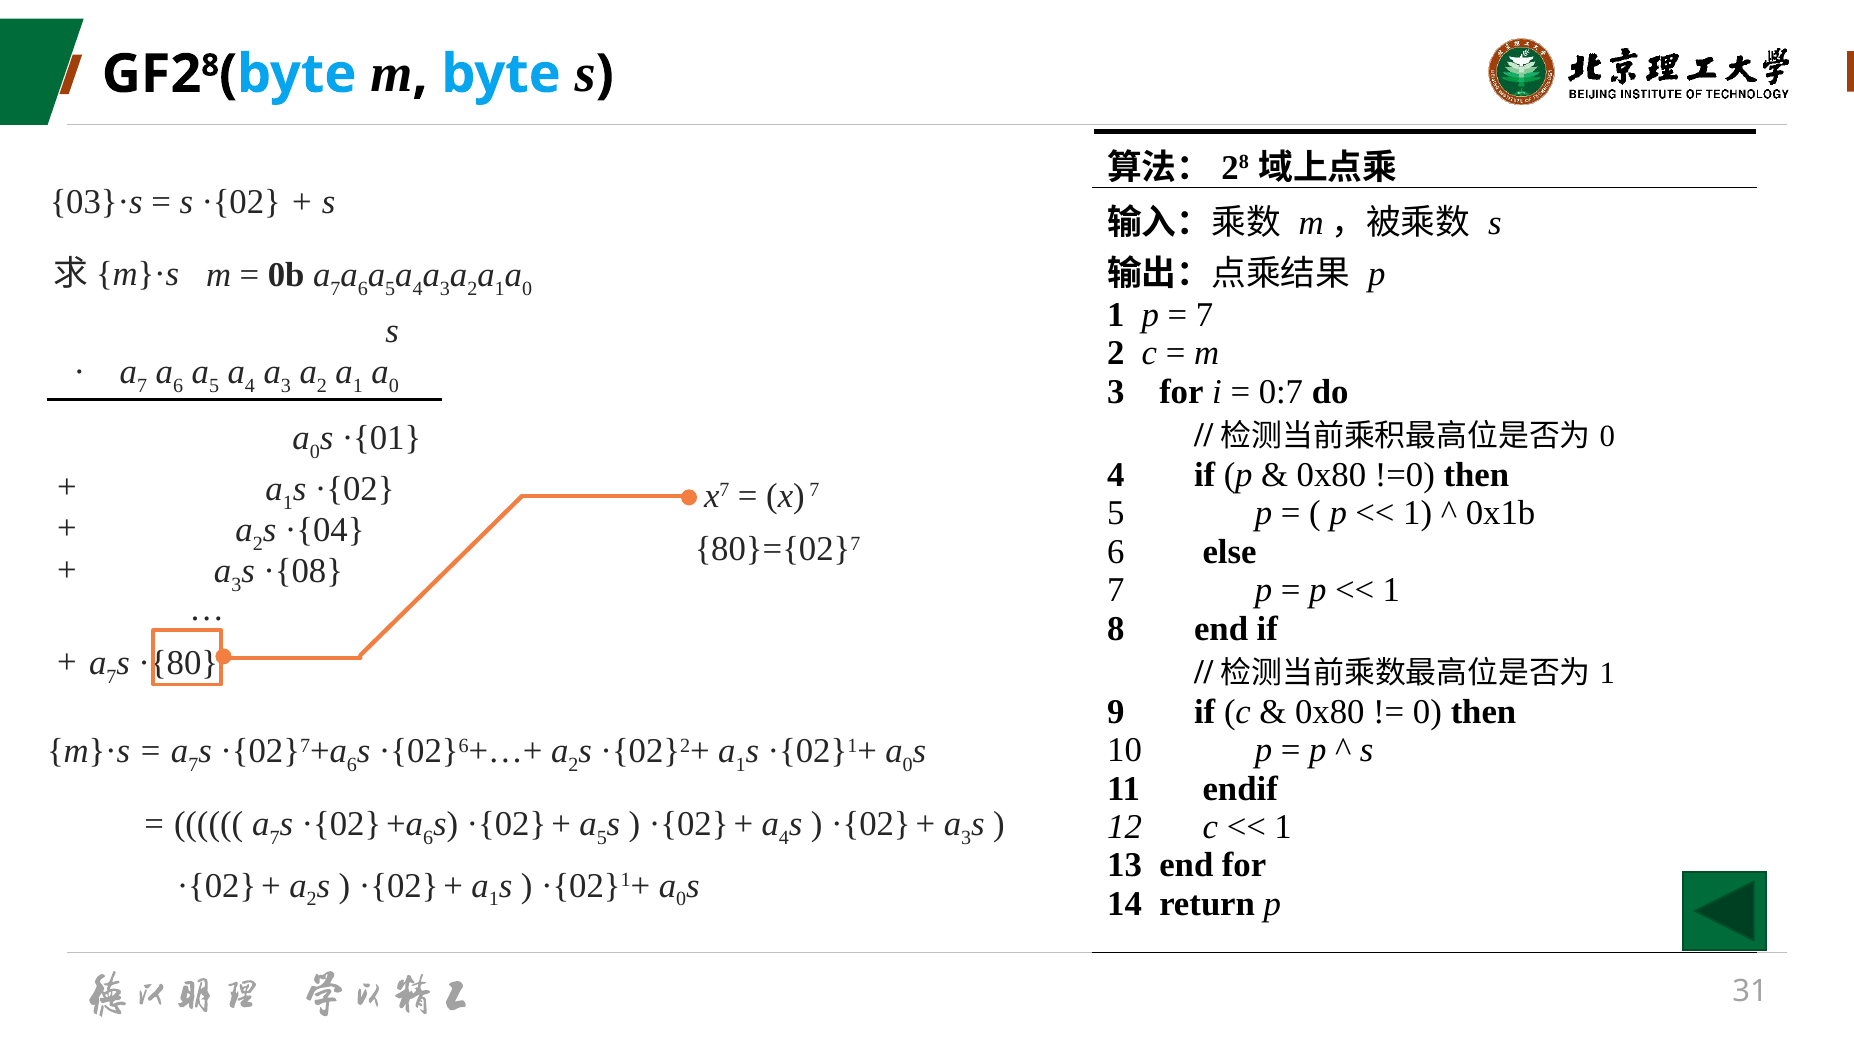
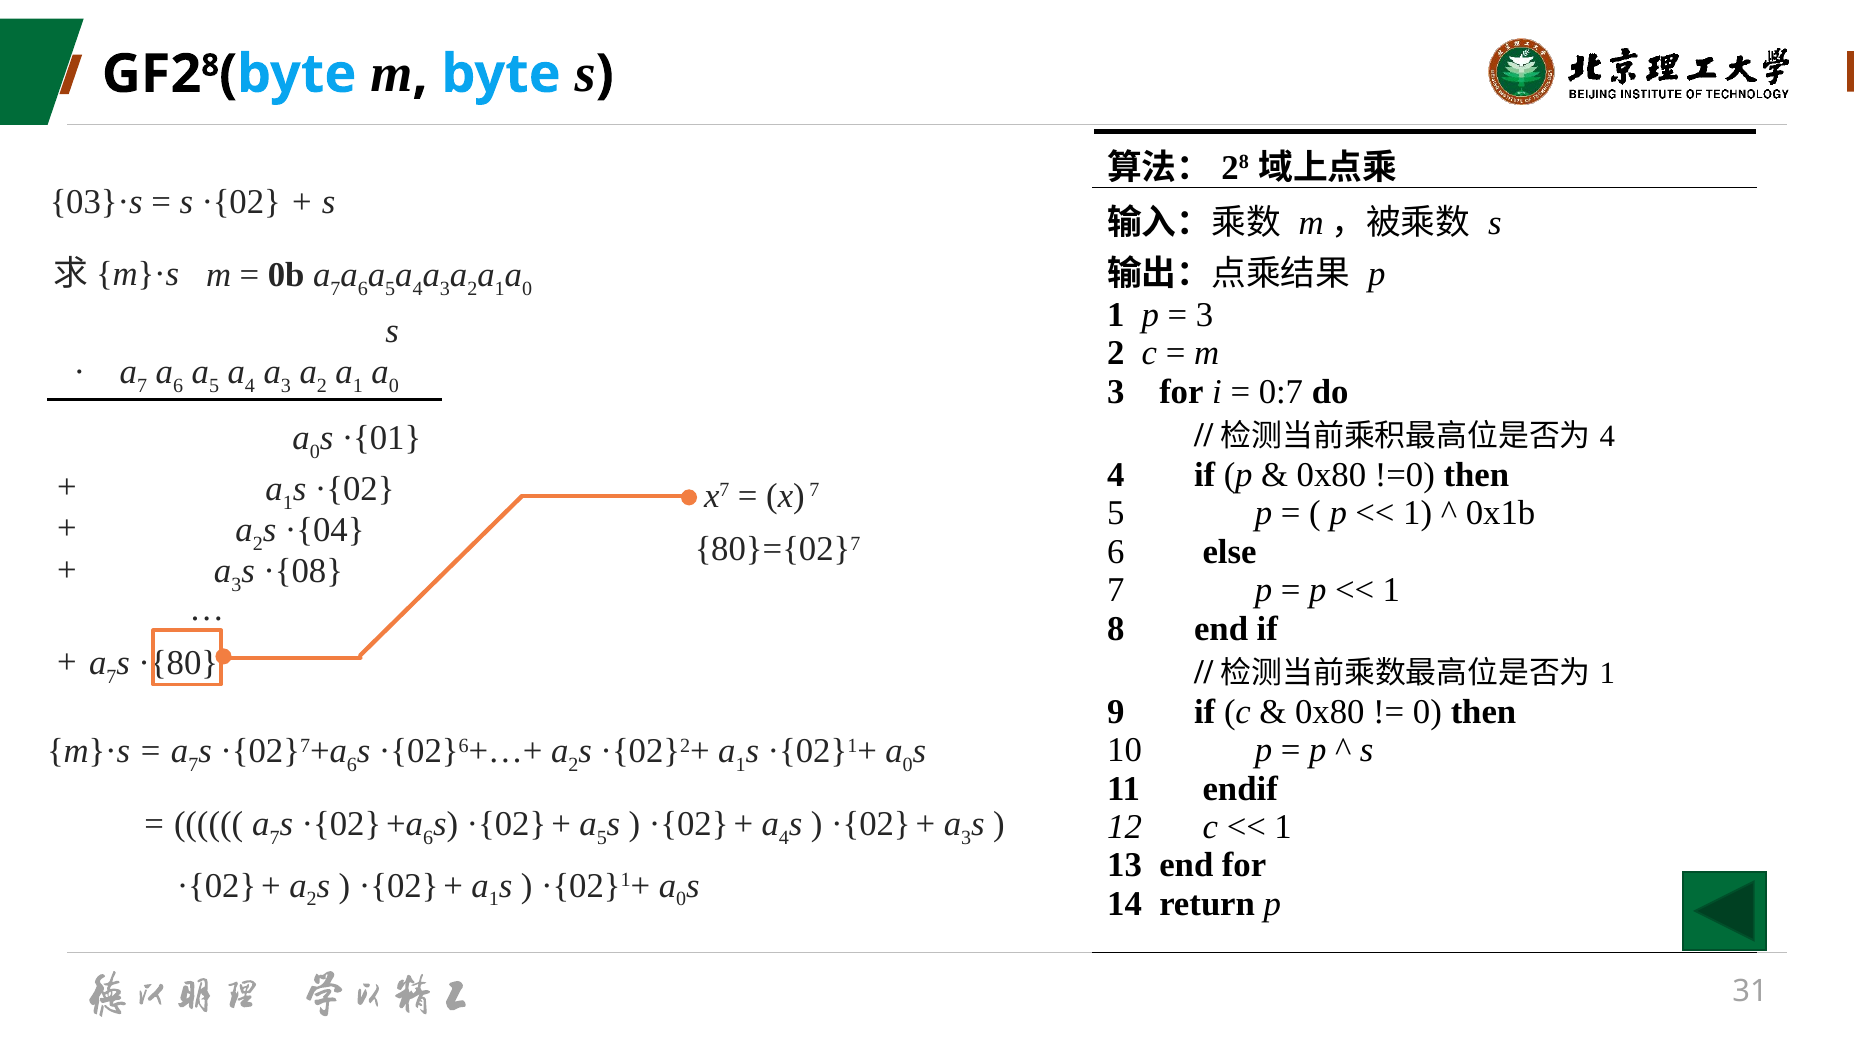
7: 7 -> 3 (1205, 315)
0: 0 -> 4 (1607, 436)
